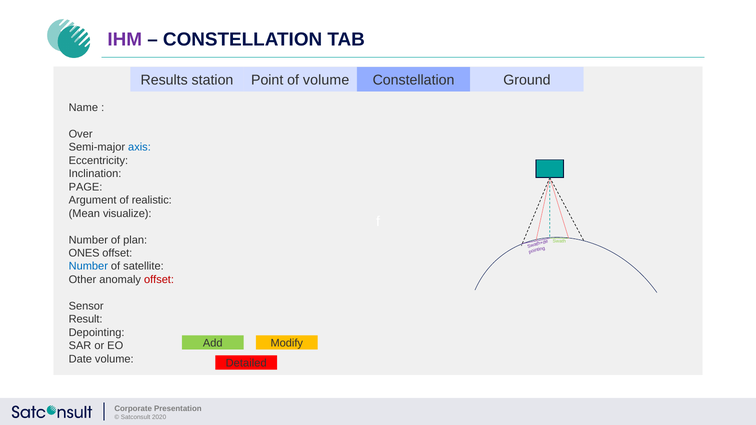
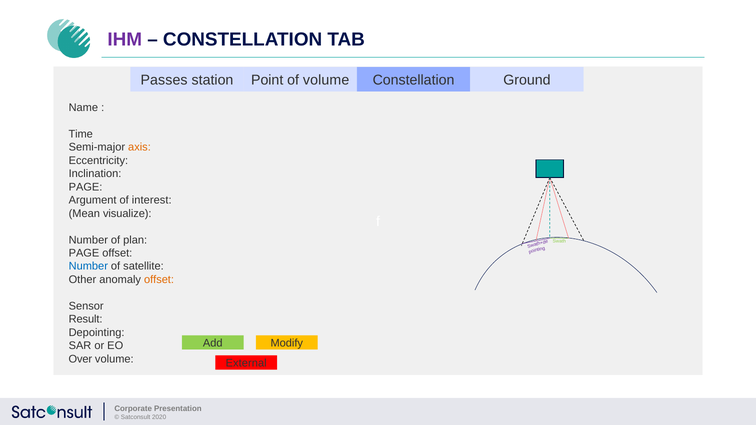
Results: Results -> Passes (164, 80)
Over: Over -> Time (81, 134)
axis colour: blue -> orange (139, 147)
realistic: realistic -> interest (152, 200)
ONES: ONES -> PAGE (84, 253)
offset colour: red -> orange (159, 280)
Date: Date -> Over (80, 359)
Detailed: Detailed -> External (246, 363)
